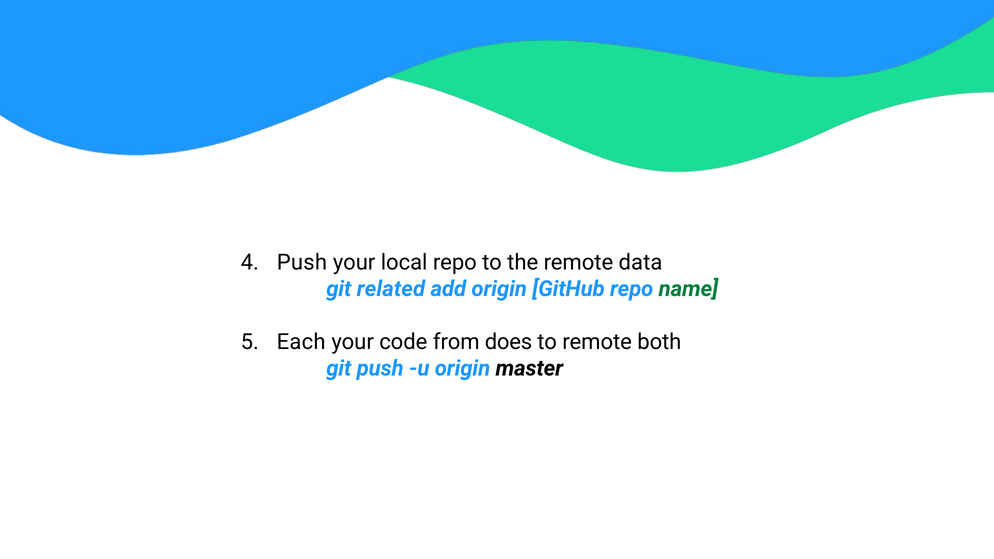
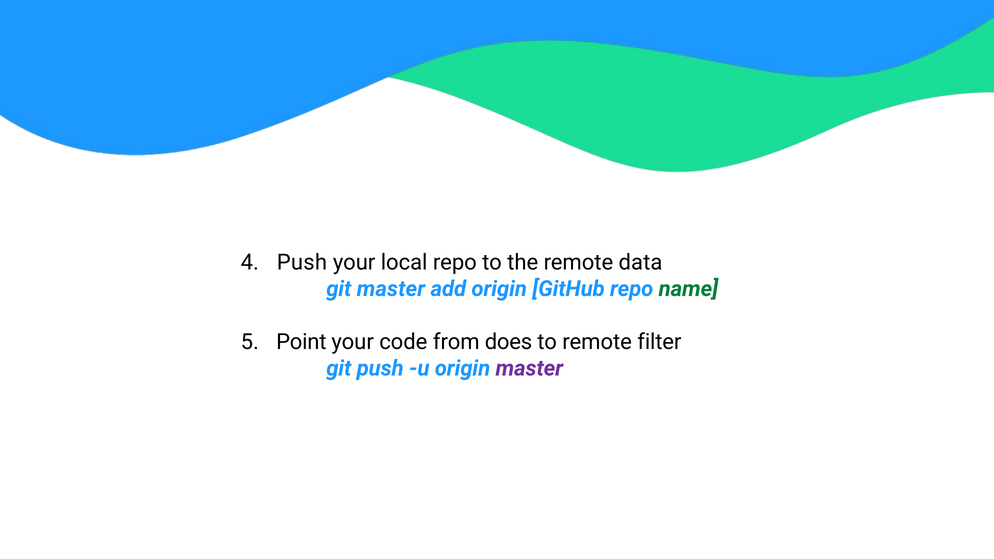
git related: related -> master (391, 289)
Each: Each -> Point (301, 342)
both: both -> filter (659, 342)
master colour: black -> purple (529, 368)
